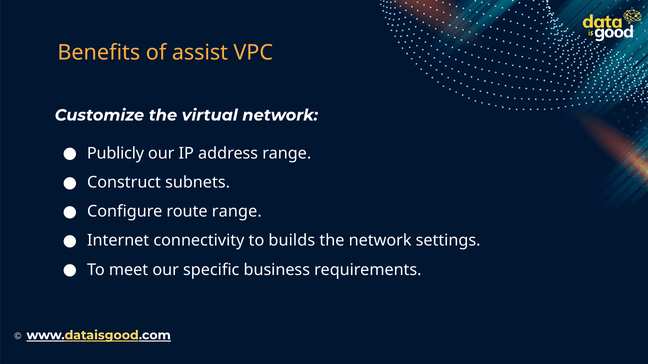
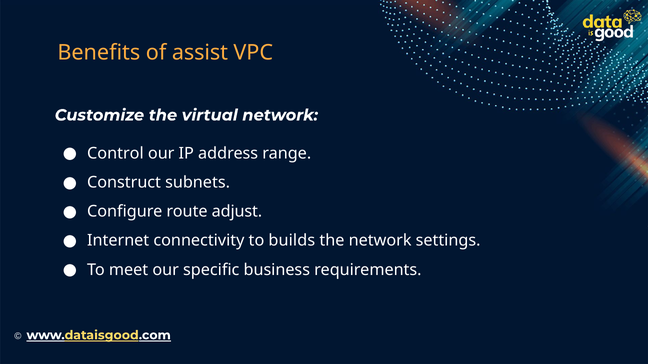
Publicly: Publicly -> Control (115, 154)
route range: range -> adjust (237, 212)
